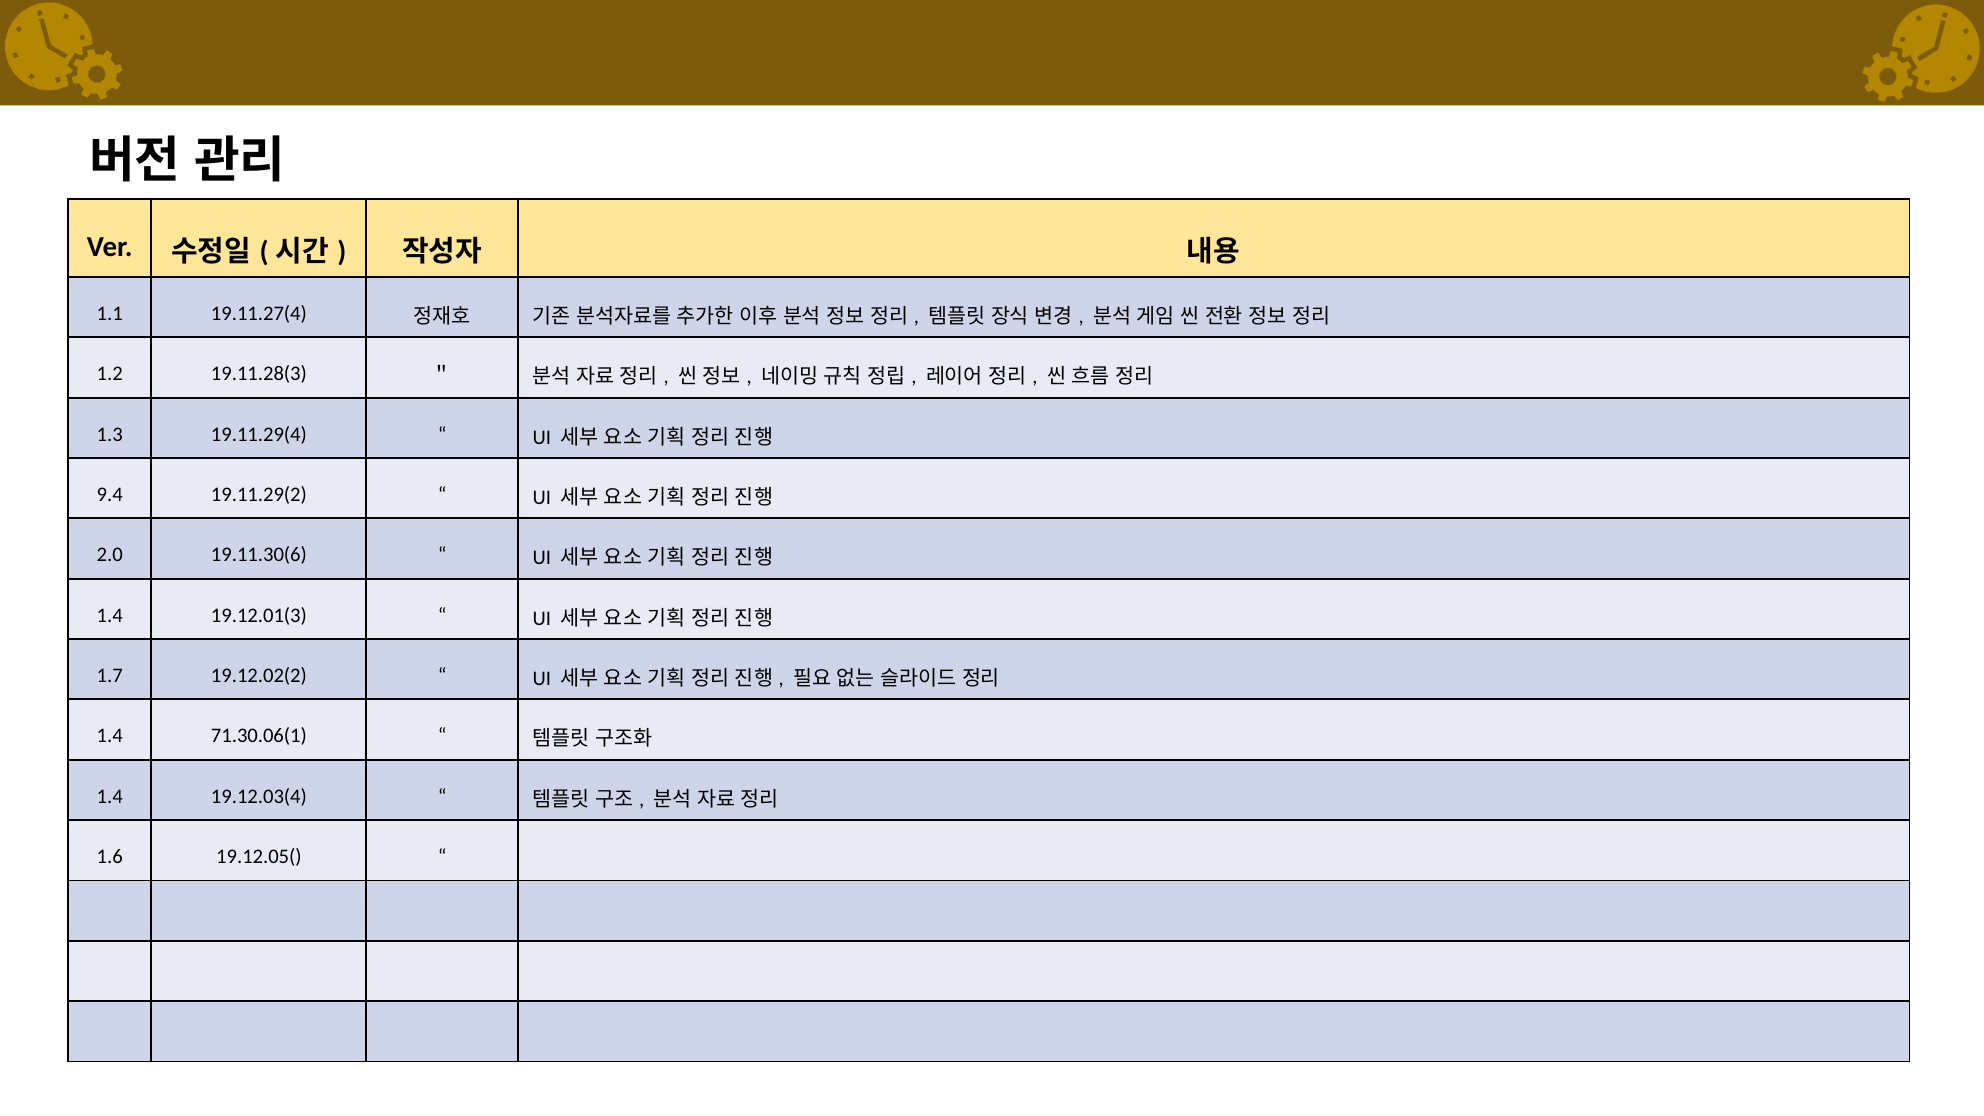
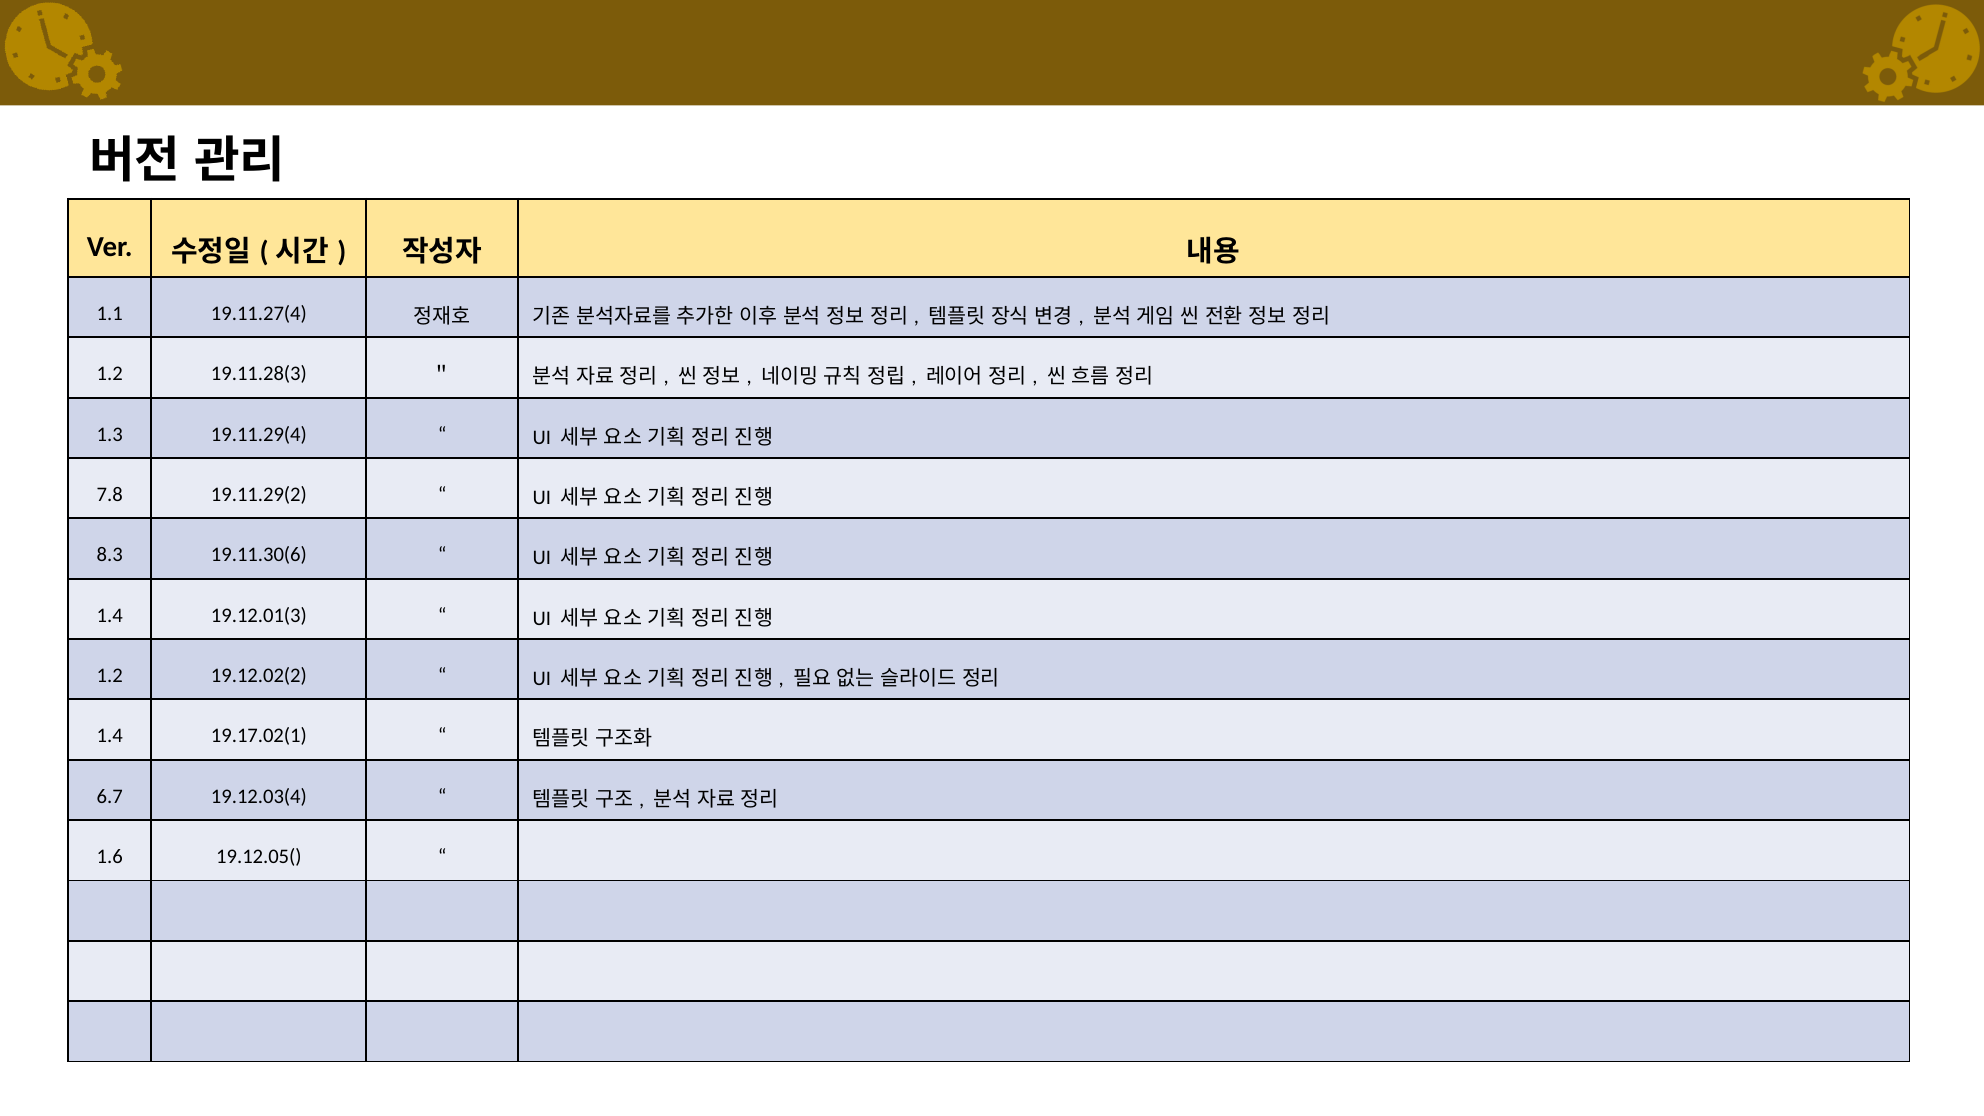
9.4: 9.4 -> 7.8 (110, 495)
2.0: 2.0 -> 8.3 (110, 555)
1.7: 1.7 -> 1.2 (110, 676)
71.30.06(1: 71.30.06(1 -> 19.17.02(1 (259, 736)
1.4: 1.4 -> 6.7 (110, 796)
